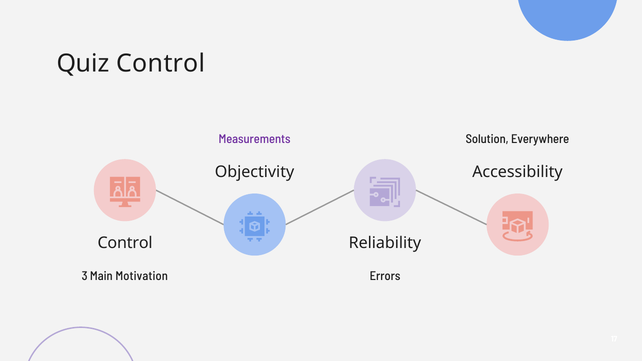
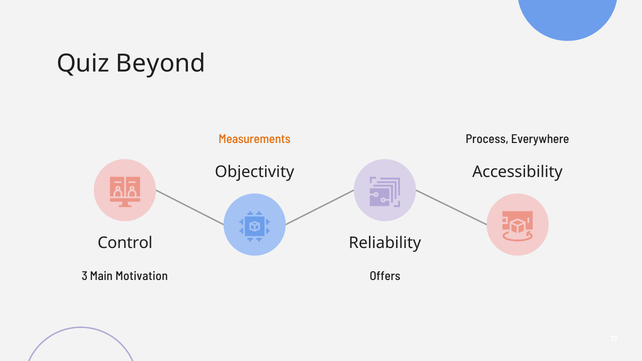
Quiz Control: Control -> Beyond (161, 64)
Measurements colour: purple -> orange (255, 139)
Solution: Solution -> Process (487, 139)
Errors: Errors -> Offers (385, 276)
